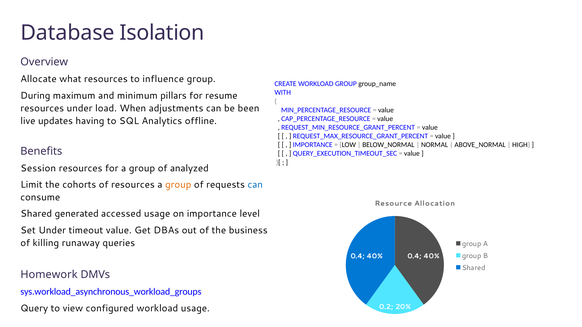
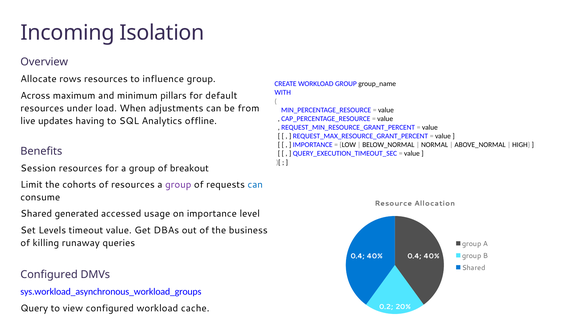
Database: Database -> Incoming (68, 33)
what: what -> rows (70, 79)
During: During -> Across (35, 96)
resume: resume -> default (221, 96)
been: been -> from (249, 108)
analyzed: analyzed -> breakout (189, 168)
group colour: orange -> purple (178, 185)
Set Under: Under -> Levels (52, 230)
Homework: Homework -> Configured (49, 275)
workload usage: usage -> cache (195, 308)
